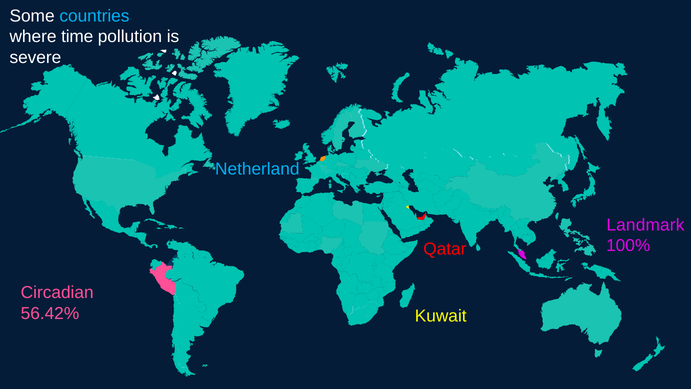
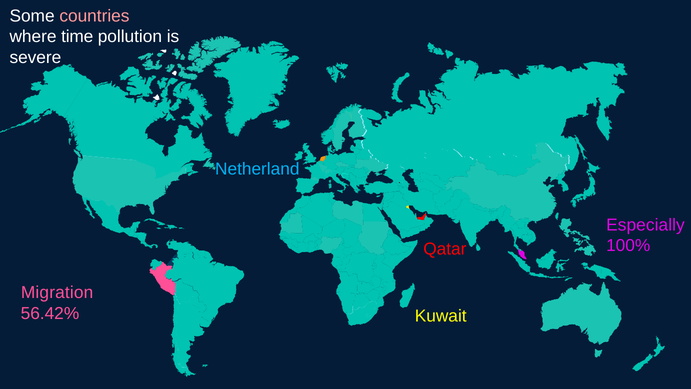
countries colour: light blue -> pink (94, 16)
Landmark: Landmark -> Especially (645, 225)
Circadian: Circadian -> Migration (57, 292)
